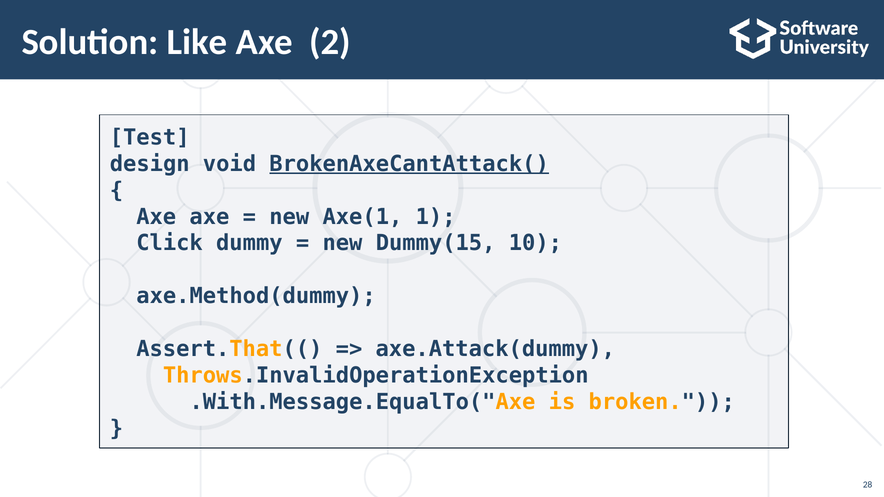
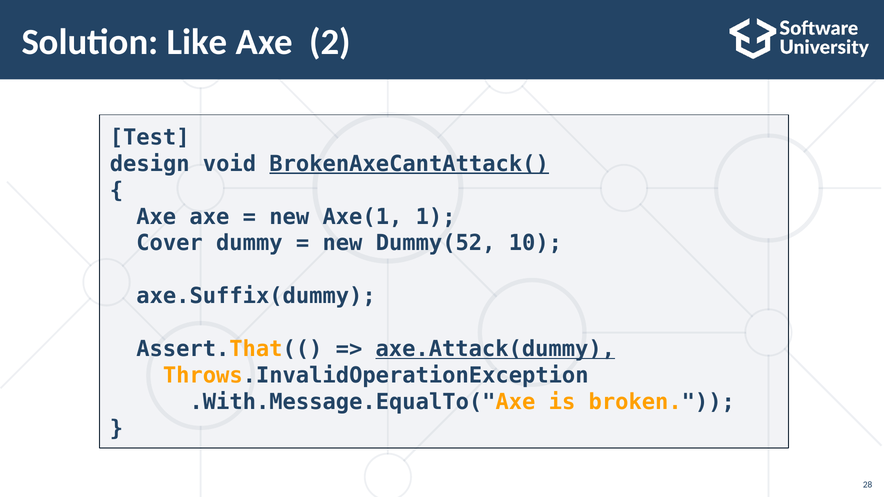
Click: Click -> Cover (170, 243)
Dummy(15: Dummy(15 -> Dummy(52 (436, 243)
axe.Method(dummy: axe.Method(dummy -> axe.Suffix(dummy (256, 296)
axe.Attack(dummy underline: none -> present (495, 349)
